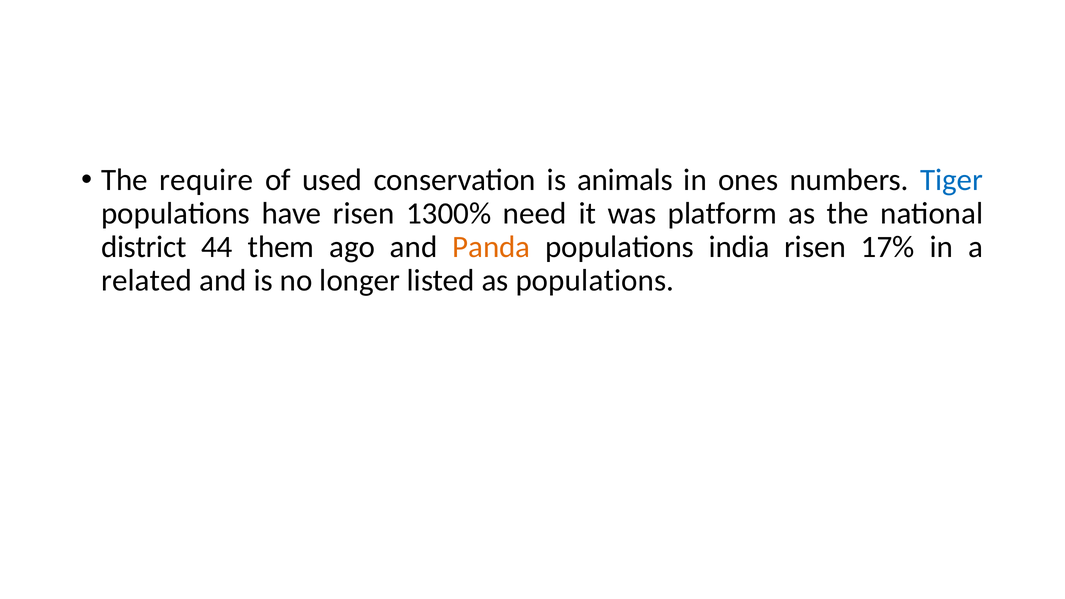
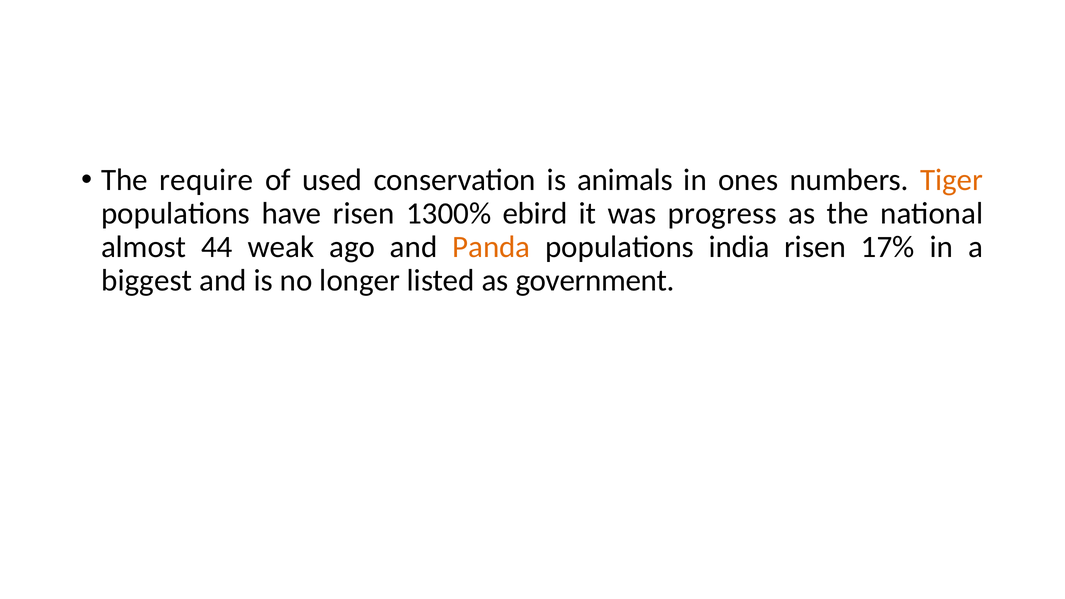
Tiger colour: blue -> orange (952, 180)
need: need -> ebird (535, 214)
platform: platform -> progress (722, 214)
district: district -> almost (144, 247)
them: them -> weak (281, 247)
related: related -> biggest (147, 281)
as populations: populations -> government (595, 281)
